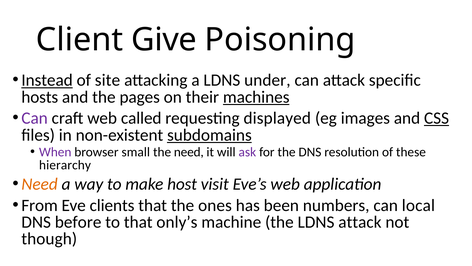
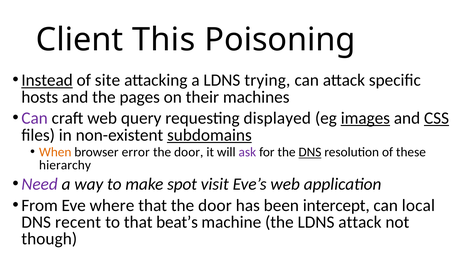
Give: Give -> This (164, 40)
under: under -> trying (267, 80)
machines underline: present -> none (256, 97)
called: called -> query (141, 118)
images underline: none -> present (365, 118)
When colour: purple -> orange (55, 152)
small: small -> error (136, 152)
need: need -> door (189, 152)
DNS underline: none -> present (310, 152)
Need colour: orange -> purple (40, 184)
host: host -> spot (182, 184)
clients: clients -> where (112, 205)
that the ones: ones -> door (215, 205)
numbers: numbers -> intercept (336, 205)
before: before -> recent (78, 222)
only’s: only’s -> beat’s (177, 222)
